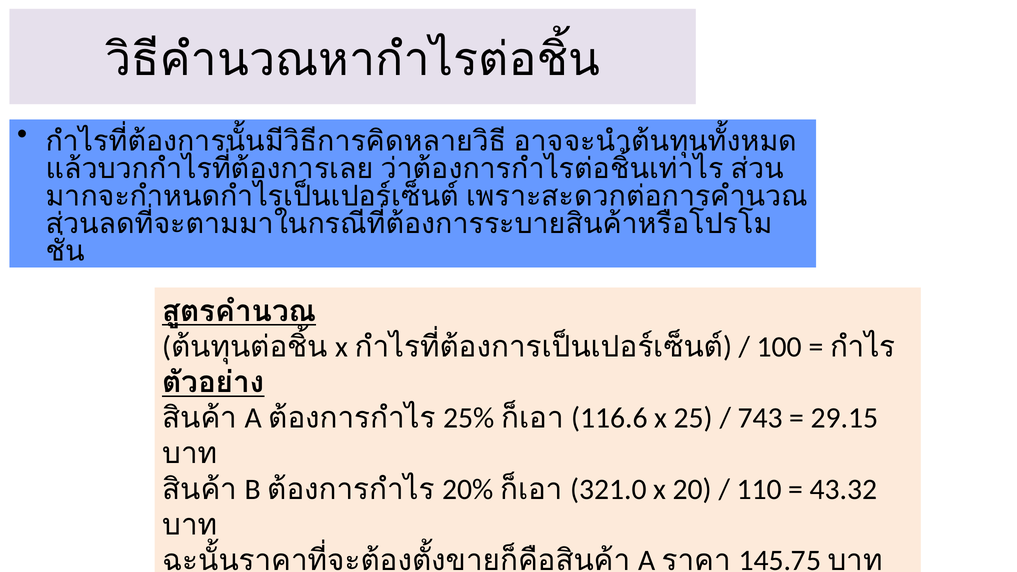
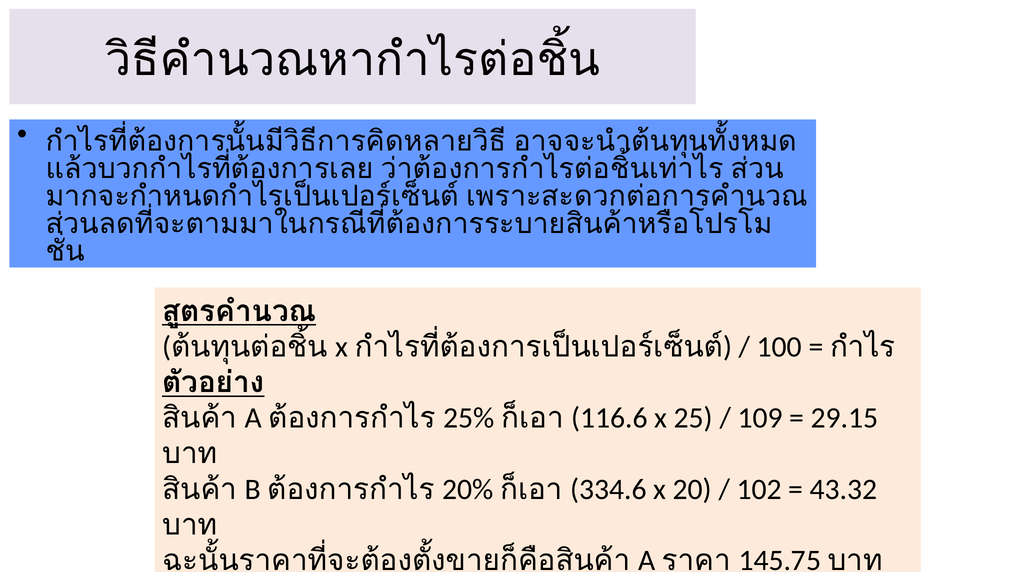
743: 743 -> 109 (760, 418)
321.0: 321.0 -> 334.6 (609, 489)
110: 110 -> 102 (759, 489)
